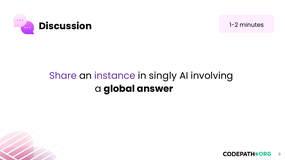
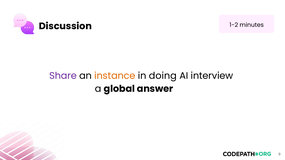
instance colour: purple -> orange (115, 76)
singly: singly -> doing (163, 76)
involving: involving -> interview (212, 76)
